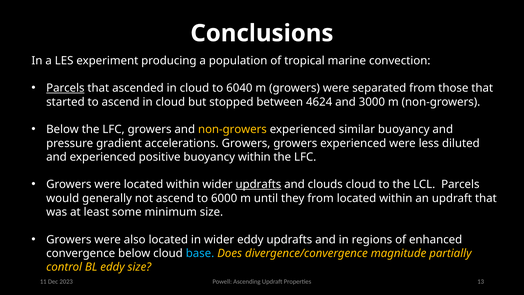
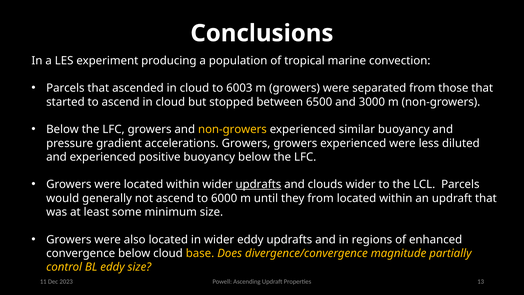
Parcels underline: present -> none (65, 88)
6040: 6040 -> 6003 (239, 88)
4624: 4624 -> 6500 (319, 102)
buoyancy within: within -> below (254, 157)
clouds cloud: cloud -> wider (361, 184)
base colour: light blue -> yellow (200, 253)
